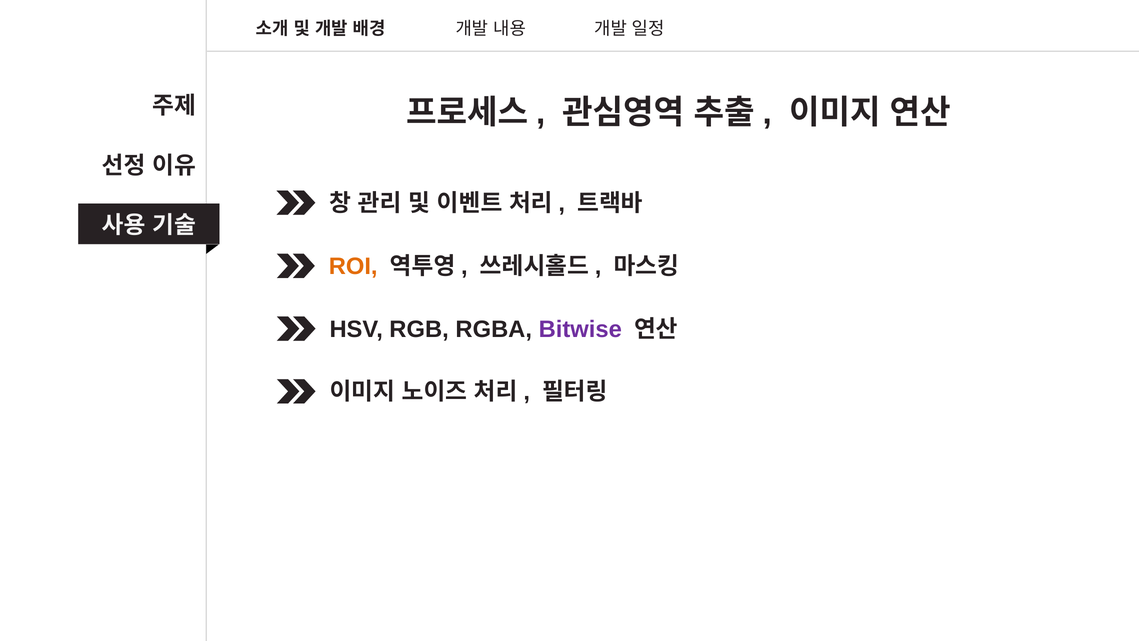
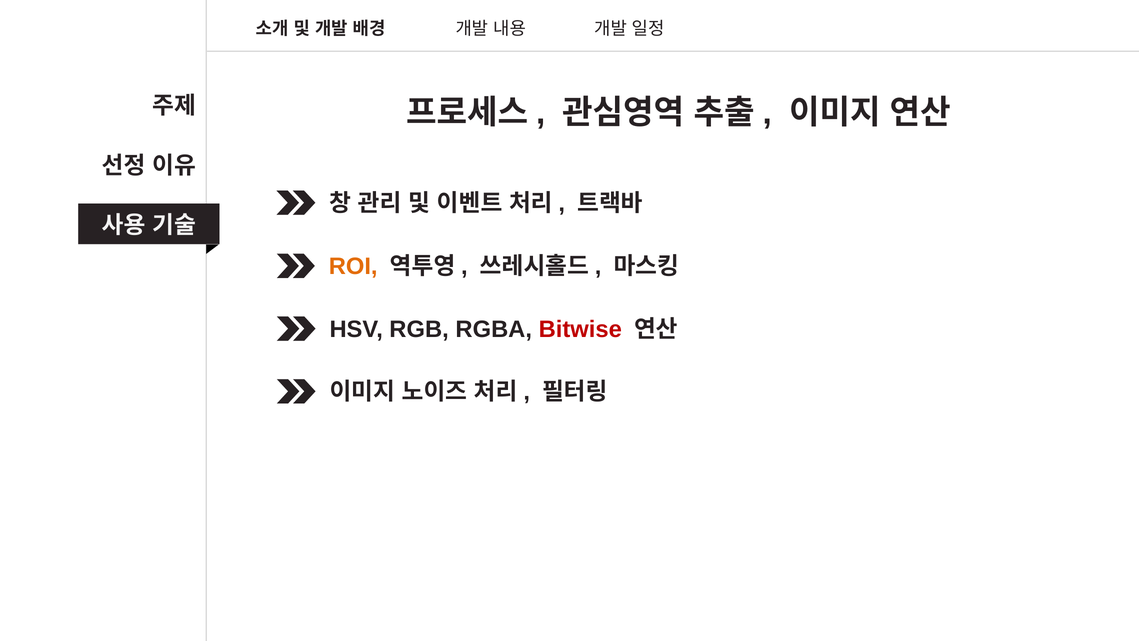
Bitwise colour: purple -> red (580, 329)
